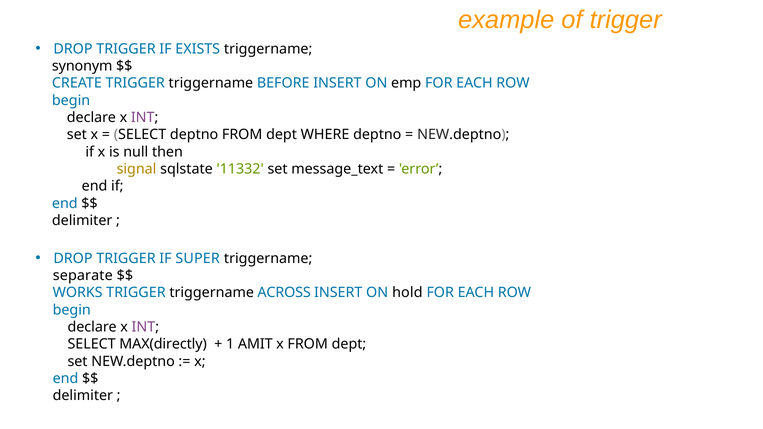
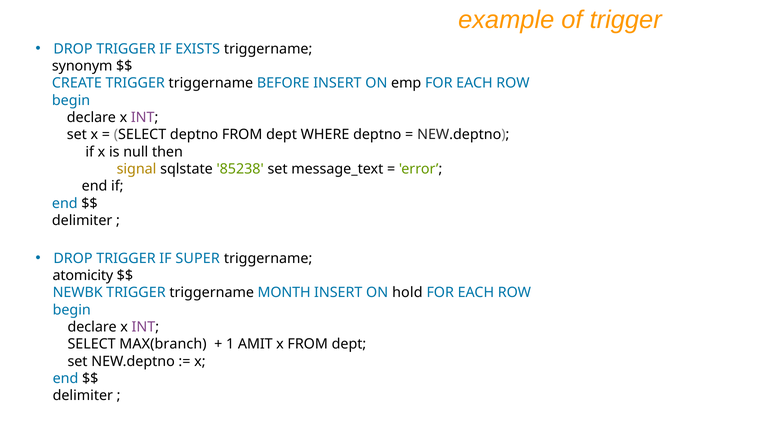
11332: 11332 -> 85238 (240, 169)
separate: separate -> atomicity (83, 276)
WORKS: WORKS -> NEWBK (78, 293)
ACROSS: ACROSS -> MONTH (284, 293)
MAX(directly: MAX(directly -> MAX(branch (163, 344)
